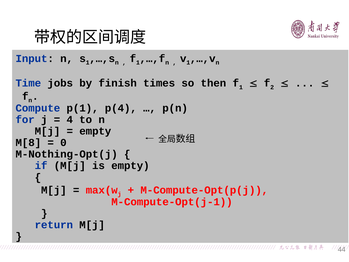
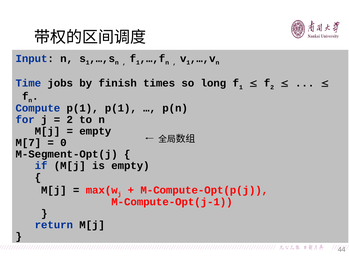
then: then -> long (213, 83)
p(1 p(4: p(4 -> p(1 (121, 108)
4: 4 -> 2 (70, 119)
M[8: M[8 -> M[7 (28, 143)
M-Nothing-Opt(j: M-Nothing-Opt(j -> M-Segment-Opt(j (67, 154)
